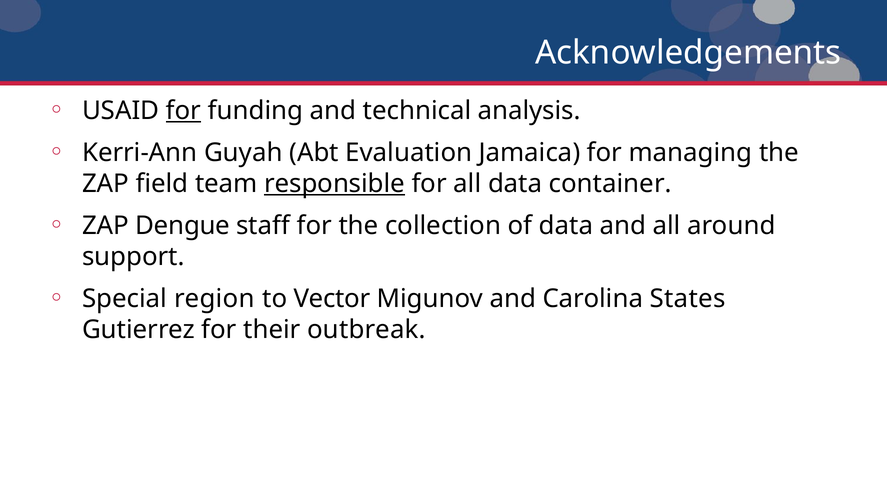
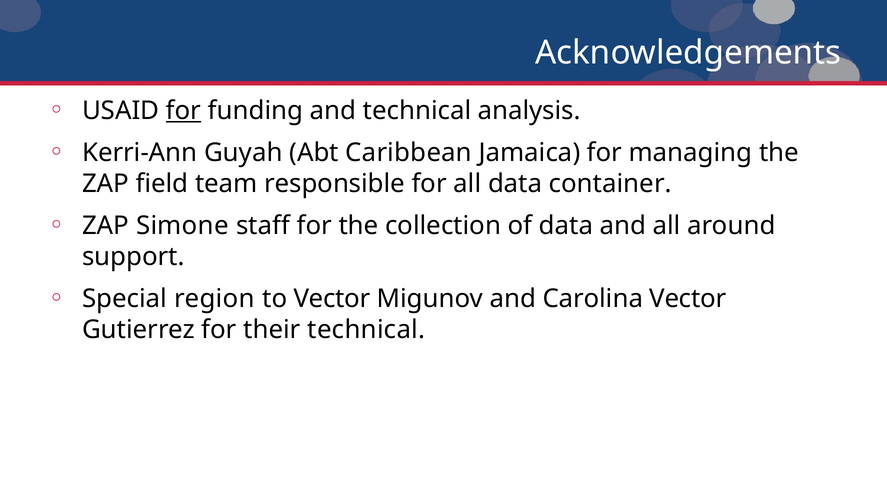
Evaluation: Evaluation -> Caribbean (409, 153)
responsible underline: present -> none (335, 184)
Dengue: Dengue -> Simone (182, 226)
Carolina States: States -> Vector (688, 299)
their outbreak: outbreak -> technical (366, 330)
